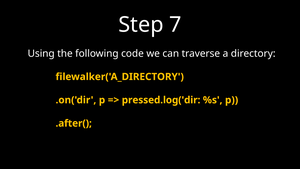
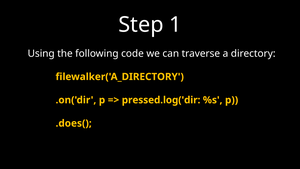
7: 7 -> 1 (175, 25)
.after(: .after( -> .does( (74, 123)
